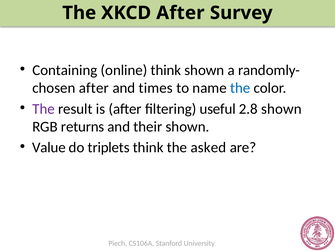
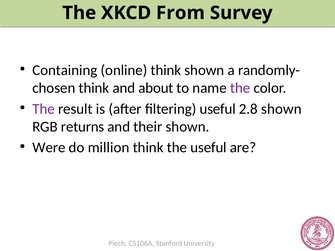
XKCD After: After -> From (180, 13)
after: after -> think (94, 88)
times: times -> about (156, 88)
the colour: blue -> purple (240, 88)
Value: Value -> Were (49, 148)
triplets: triplets -> million (109, 148)
the asked: asked -> useful (209, 148)
